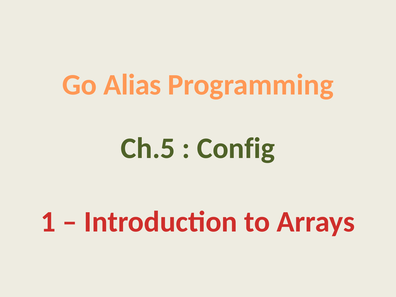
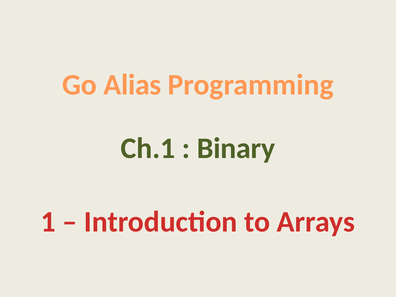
Ch.5: Ch.5 -> Ch.1 (148, 148)
Config: Config -> Binary (236, 148)
